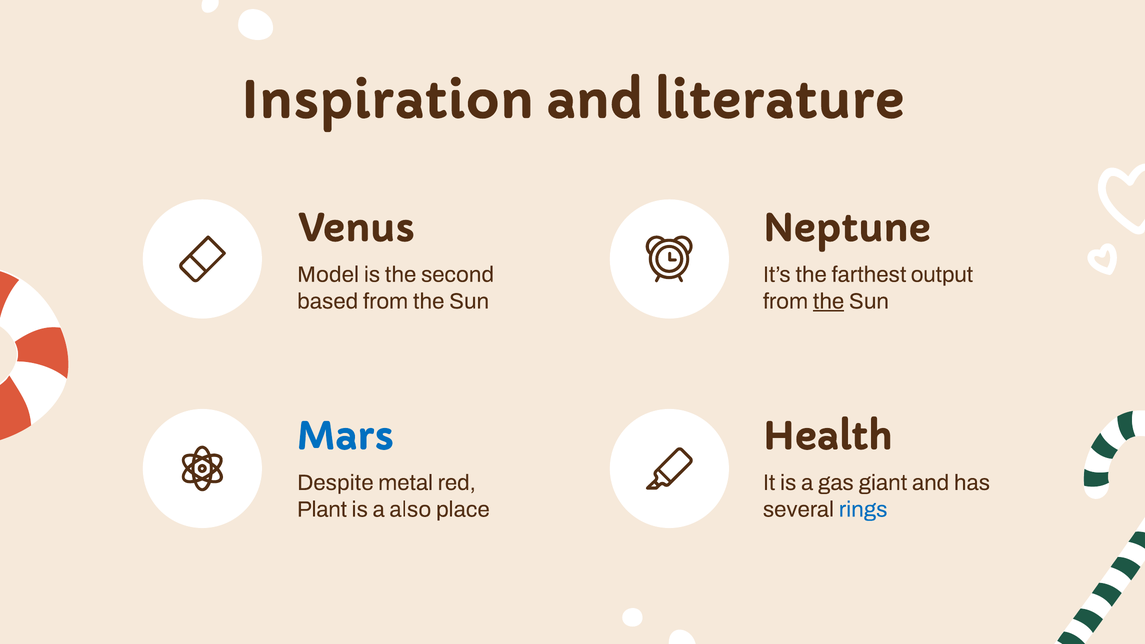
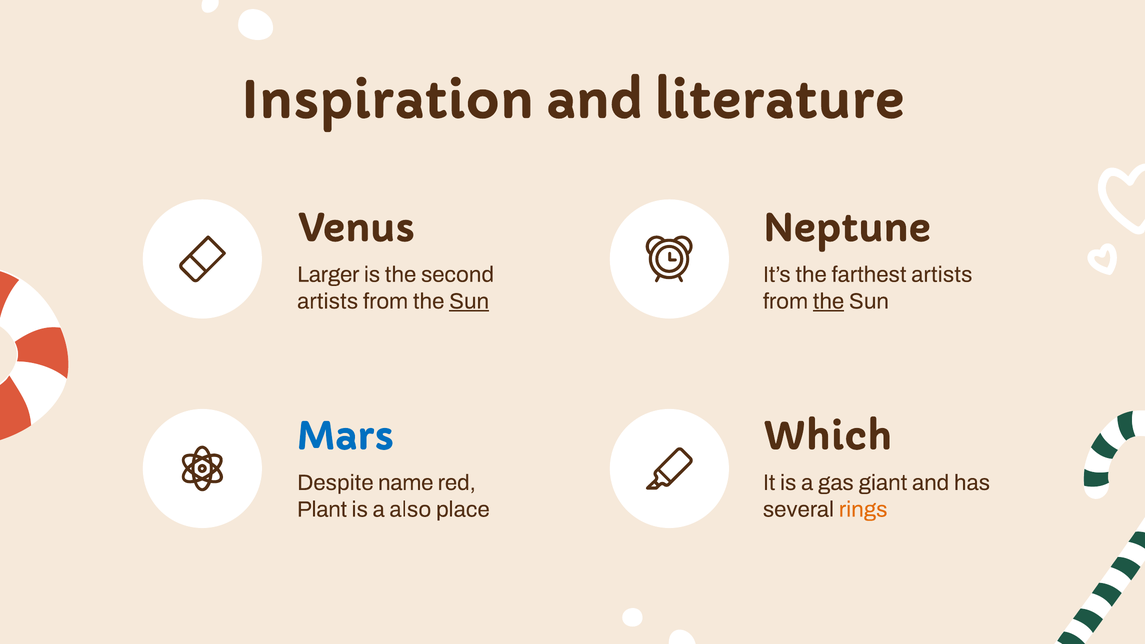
Model: Model -> Larger (328, 275)
farthest output: output -> artists (942, 275)
based: based -> artists (328, 301)
Sun underline: none -> present (469, 301)
Health: Health -> Which (828, 437)
metal: metal -> name (406, 483)
rings colour: blue -> orange (863, 509)
